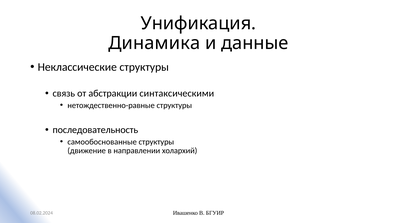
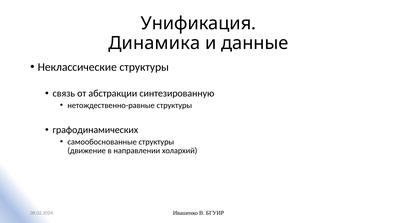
синтаксическими: синтаксическими -> синтезированную (177, 94)
последовательность: последовательность -> графодинамических (95, 130)
